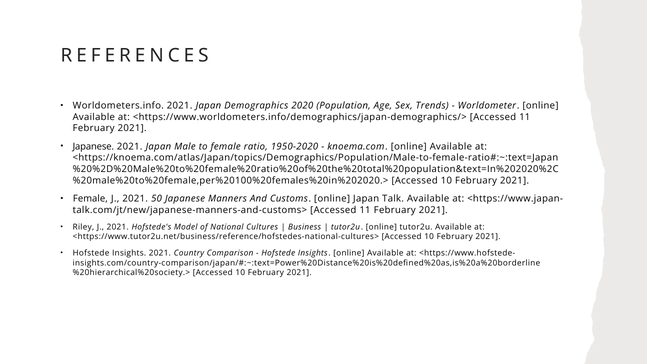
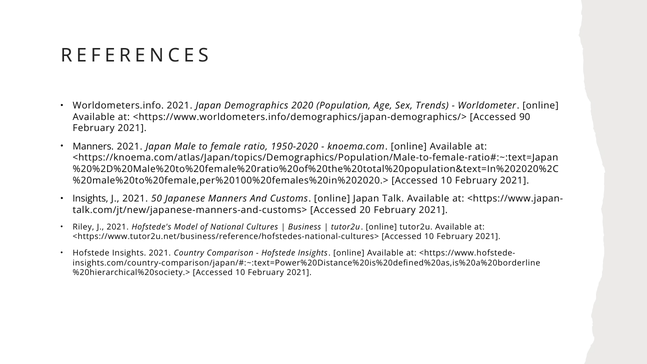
<https://www.worldometers.info/demographics/japan-demographics/> Accessed 11: 11 -> 90 (525, 117)
Japanese: Japanese -> Manners (93, 146)
Female: Female -> Insights (90, 199)
11: 11 -> 20 (365, 210)
